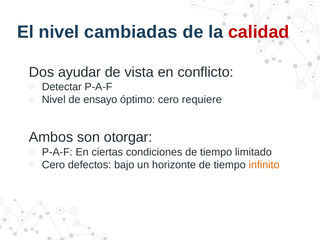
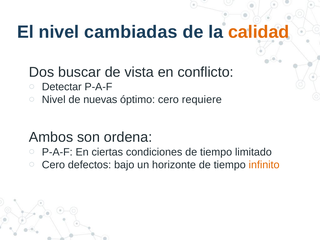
calidad colour: red -> orange (259, 32)
ayudar: ayudar -> buscar (79, 72)
ensayo: ensayo -> nuevas (100, 100)
otorgar: otorgar -> ordena (128, 137)
